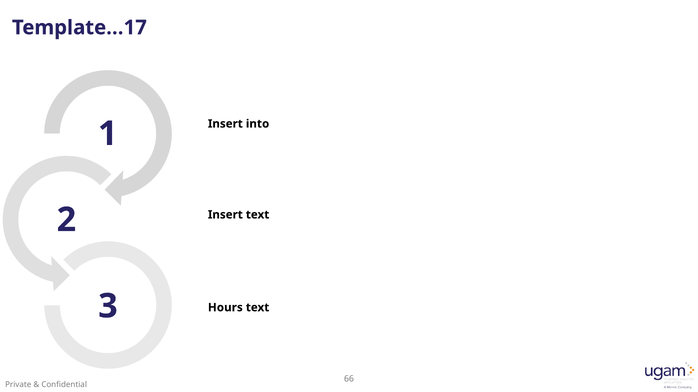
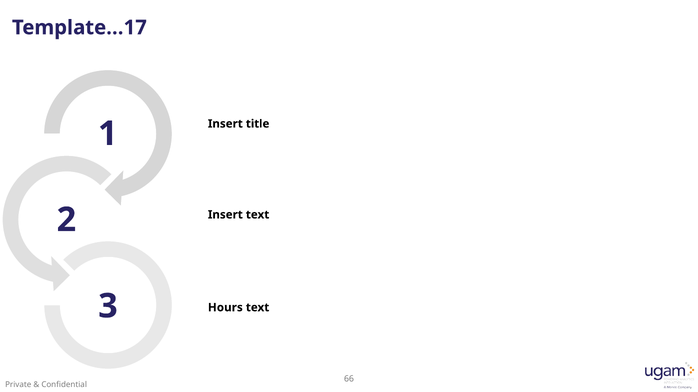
into: into -> title (258, 124)
